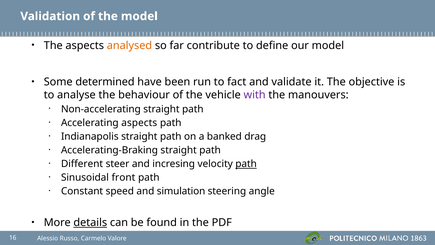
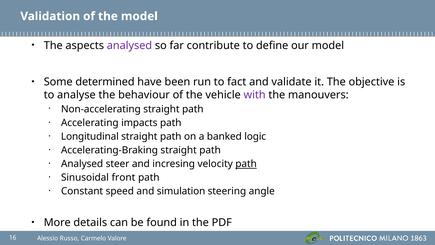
analysed colour: orange -> purple (129, 45)
Accelerating aspects: aspects -> impacts (139, 123)
Indianapolis: Indianapolis -> Longitudinal (90, 136)
drag: drag -> logic (255, 136)
Different: Different -> Analysed (82, 164)
details underline: present -> none (90, 222)
